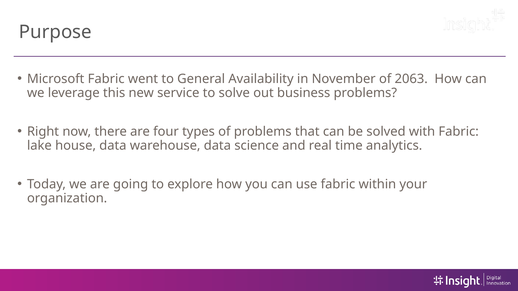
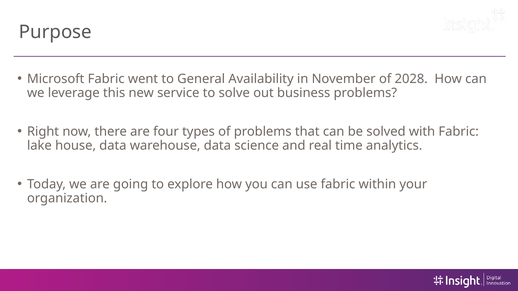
2063: 2063 -> 2028 (411, 79)
